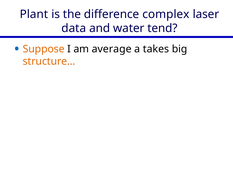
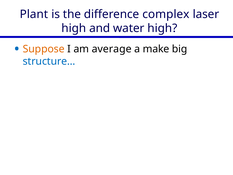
data: data -> high (74, 28)
water tend: tend -> high (162, 28)
takes: takes -> make (156, 49)
structure… colour: orange -> blue (49, 61)
